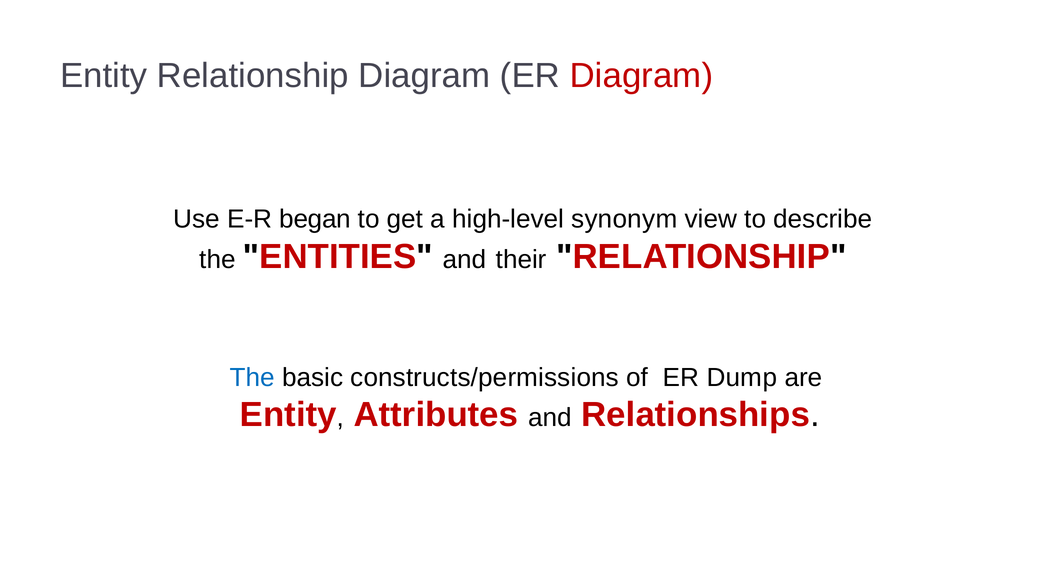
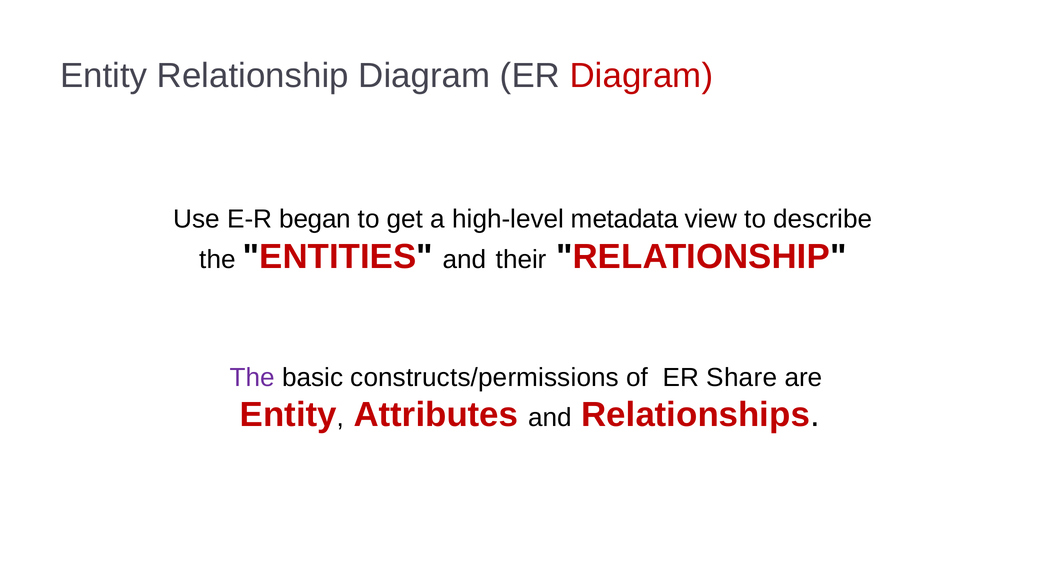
synonym: synonym -> metadata (625, 219)
The colour: blue -> purple (252, 378)
Dump: Dump -> Share (742, 378)
